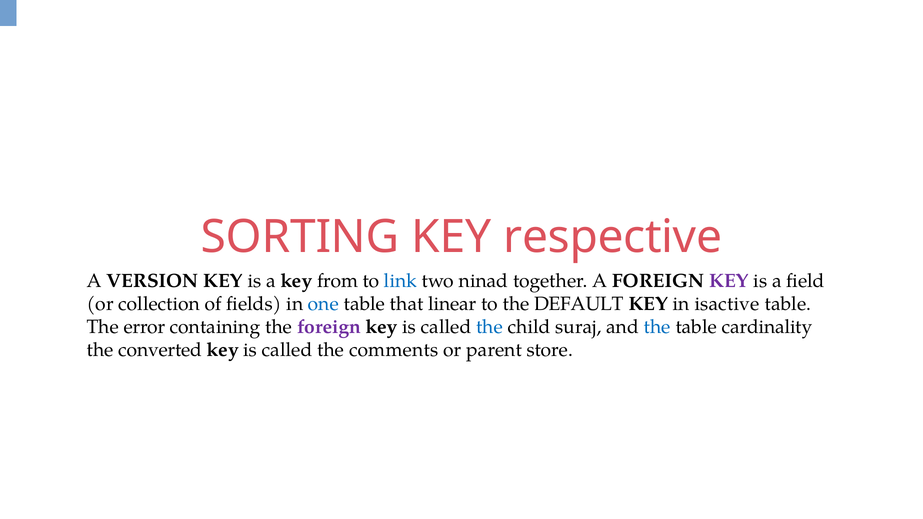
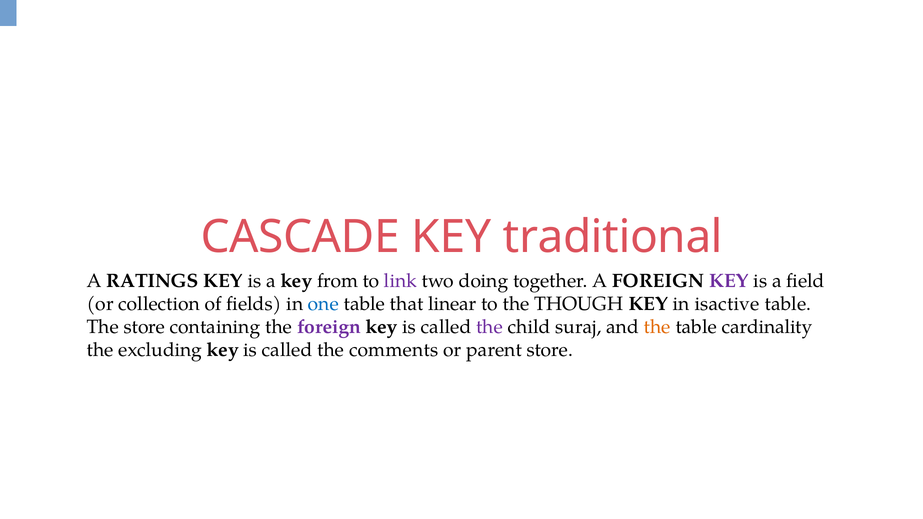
SORTING: SORTING -> CASCADE (300, 237)
respective: respective -> traditional (613, 237)
VERSION: VERSION -> RATINGS (152, 281)
link colour: blue -> purple (401, 281)
ninad: ninad -> doing (484, 281)
DEFAULT: DEFAULT -> THOUGH (579, 304)
The error: error -> store (144, 327)
the colour: blue -> purple (490, 327)
the colour: blue -> orange (657, 327)
converted: converted -> excluding (160, 350)
